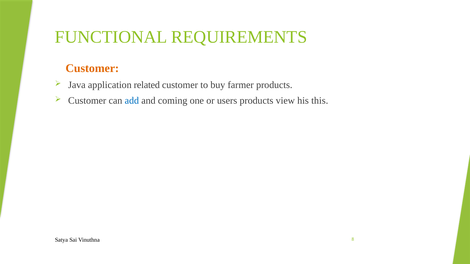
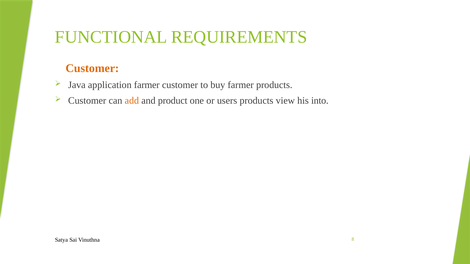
application related: related -> farmer (147, 85)
add colour: blue -> orange (132, 101)
coming: coming -> product (173, 101)
this: this -> into (320, 101)
